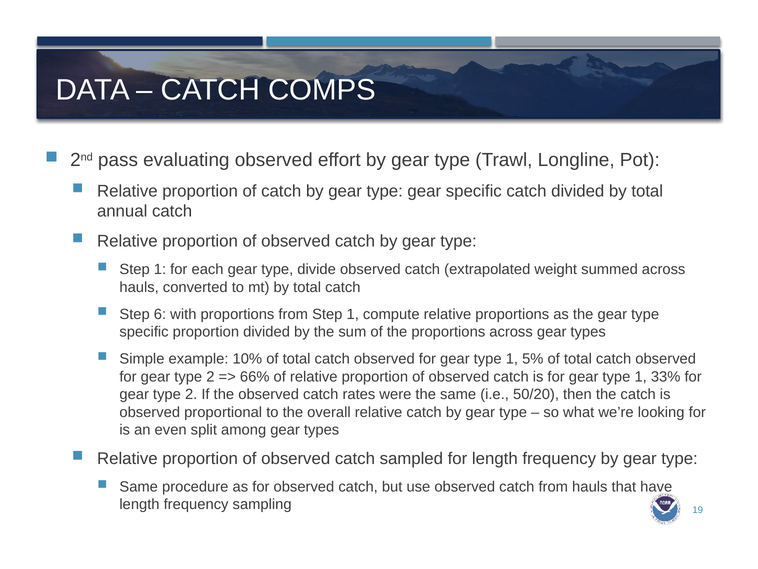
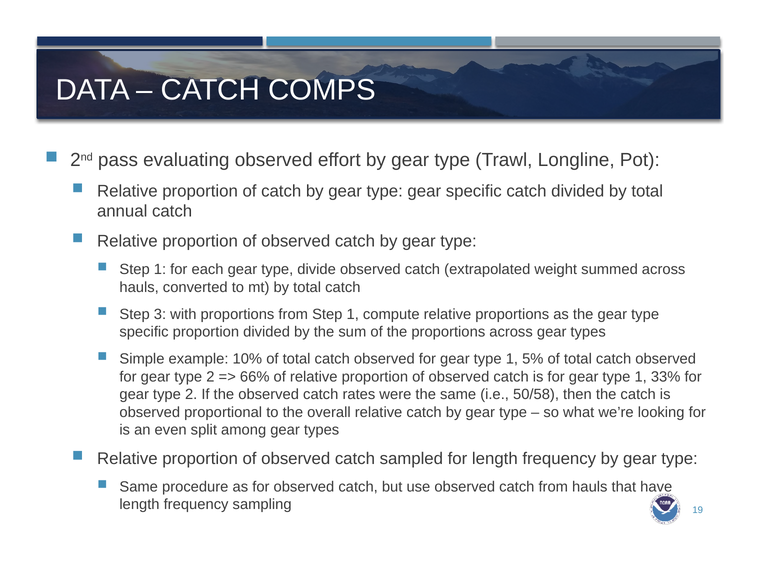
6: 6 -> 3 (160, 314)
50/20: 50/20 -> 50/58 (536, 394)
